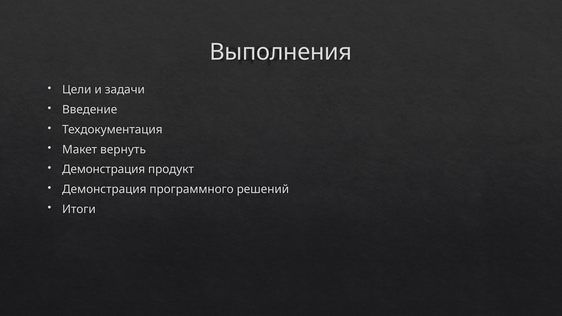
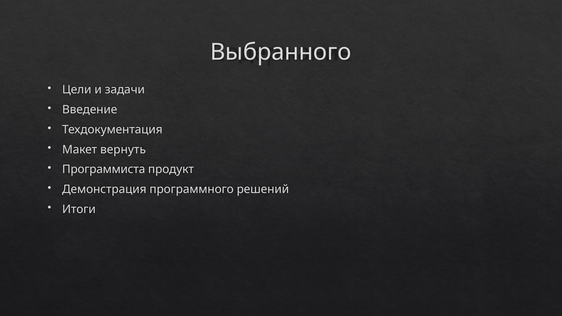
Выполнения: Выполнения -> Выбранного (281, 52)
Демонстрация: Демонстрация -> Программиста (104, 169)
